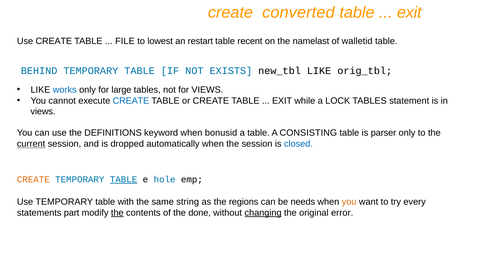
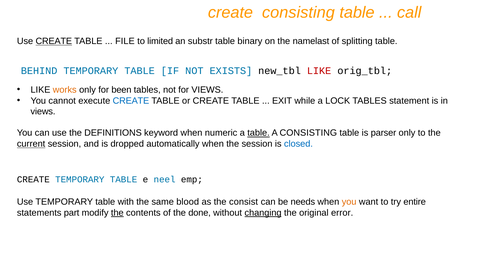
create converted: converted -> consisting (298, 13)
exit: exit -> call (409, 13)
CREATE underline: none -> present (54, 41)
lowest: lowest -> limited (160, 41)
restart: restart -> substr (200, 41)
recent: recent -> binary (250, 41)
walletid: walletid -> splitting (357, 41)
LIKE colour: black -> red (319, 71)
works colour: blue -> orange (65, 90)
large: large -> been (121, 90)
bonusid: bonusid -> numeric (221, 133)
table underline: none -> present (258, 133)
CREATE colour: orange -> black (33, 180)
TABLE underline: present -> none (124, 180)
hole: hole -> neel (165, 180)
string: string -> blood (188, 202)
regions: regions -> consist (244, 202)
every: every -> entire (415, 202)
